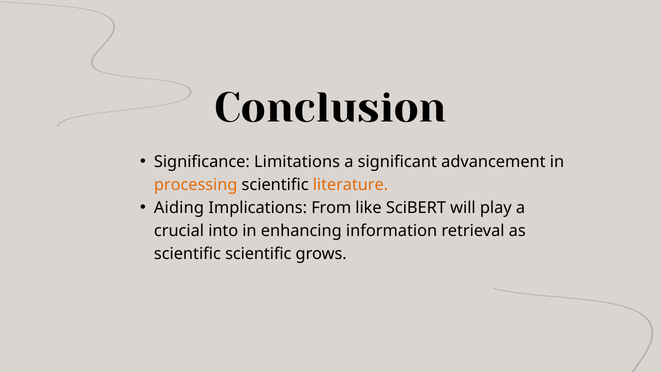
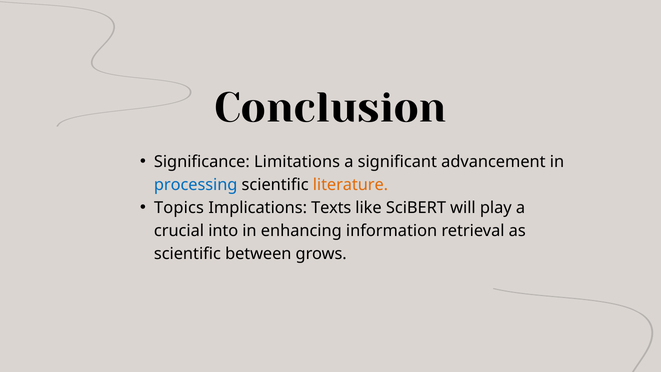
processing colour: orange -> blue (196, 185)
Aiding: Aiding -> Topics (179, 208)
From: From -> Texts (331, 208)
scientific scientific: scientific -> between (258, 254)
